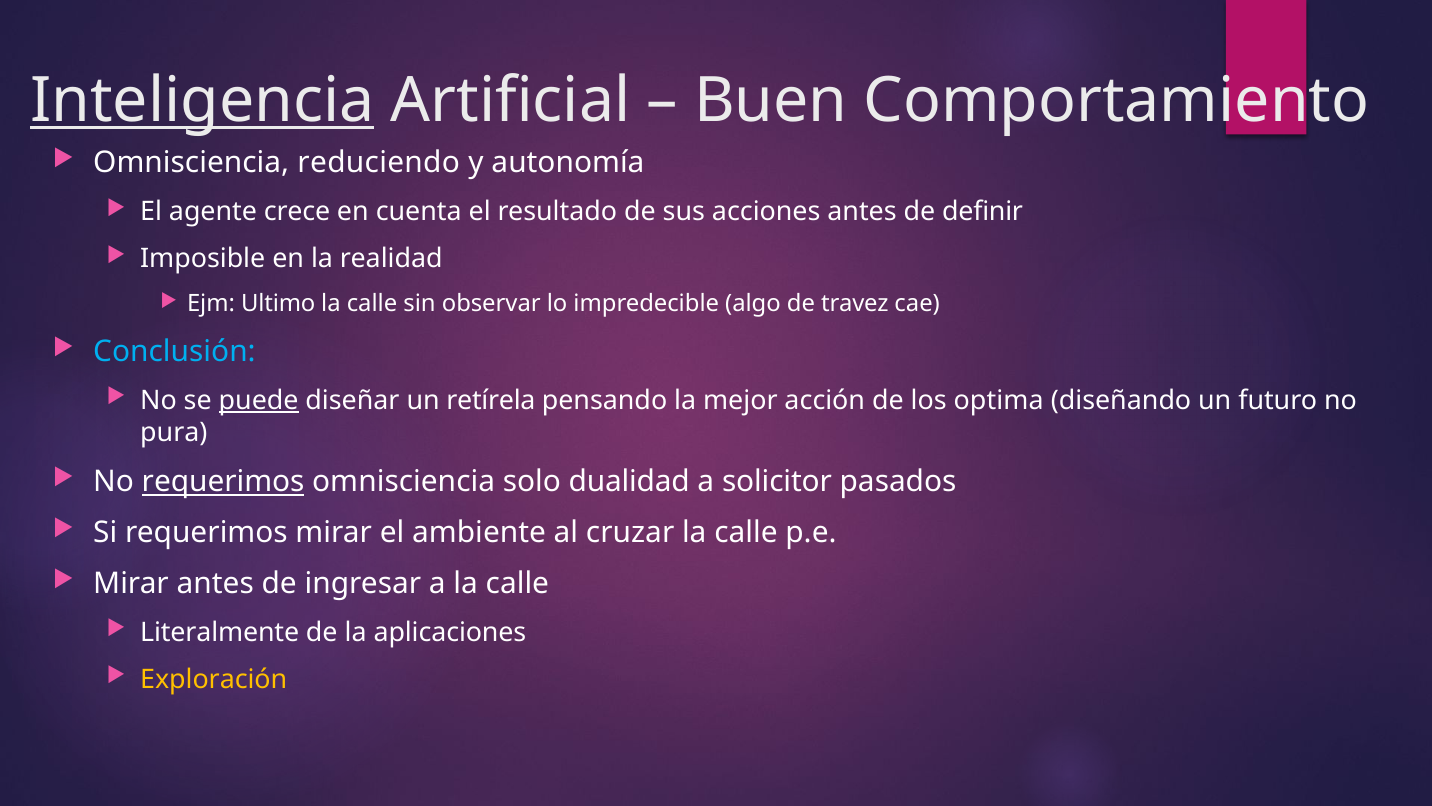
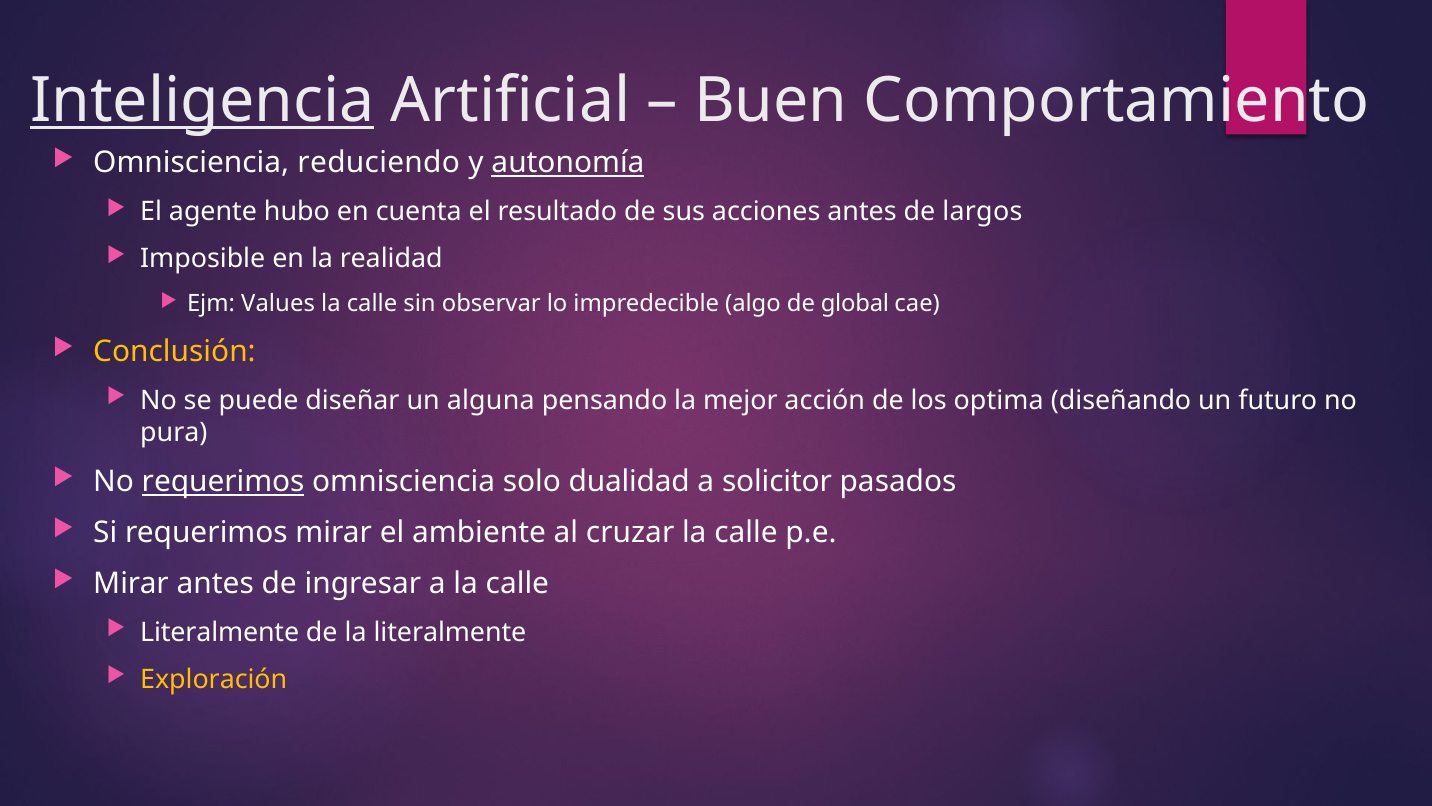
autonomía underline: none -> present (568, 163)
crece: crece -> hubo (297, 212)
definir: definir -> largos (982, 212)
Ultimo: Ultimo -> Values (278, 304)
travez: travez -> global (855, 304)
Conclusión colour: light blue -> yellow (174, 352)
puede underline: present -> none (259, 400)
retírela: retírela -> alguna (491, 400)
la aplicaciones: aplicaciones -> literalmente (450, 632)
